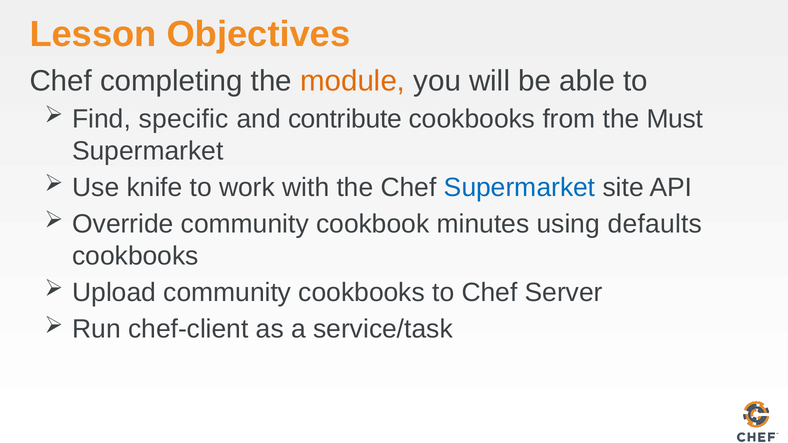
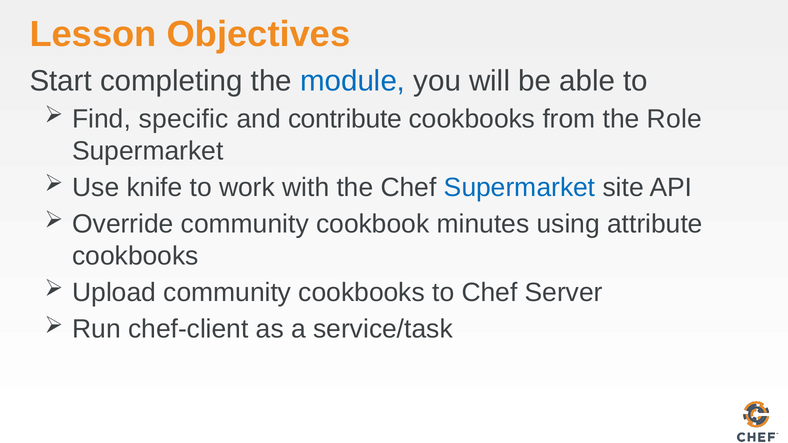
Chef: Chef -> Start (61, 81)
module colour: orange -> blue (353, 81)
Must: Must -> Role (675, 119)
defaults: defaults -> attribute (655, 224)
